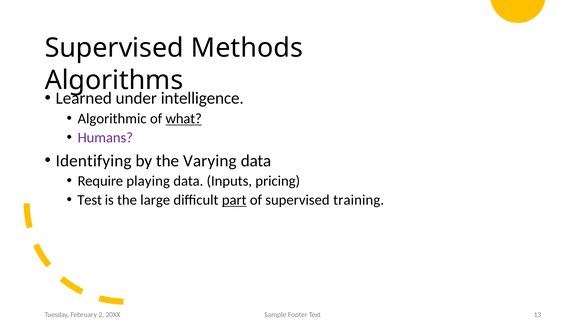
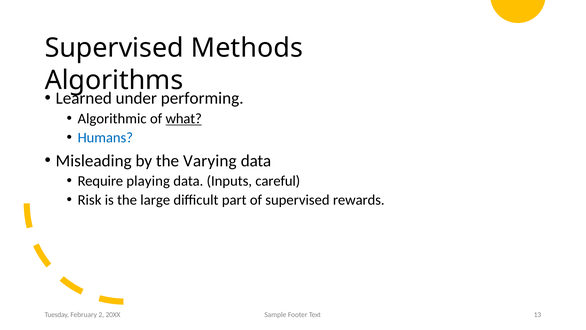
intelligence: intelligence -> performing (202, 98)
Humans colour: purple -> blue (105, 138)
Identifying: Identifying -> Misleading (94, 161)
pricing: pricing -> careful (278, 181)
Test: Test -> Risk (89, 200)
part underline: present -> none (234, 200)
training: training -> rewards (359, 200)
